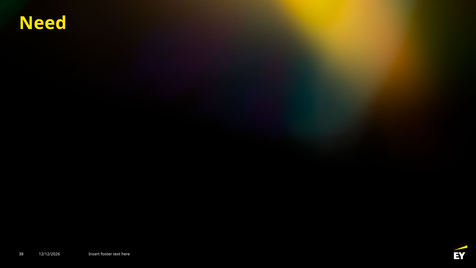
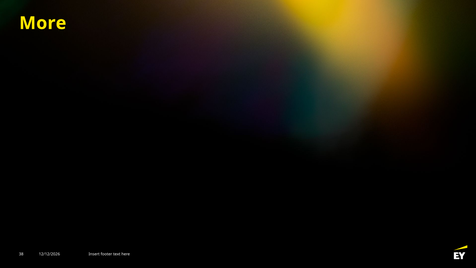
Need: Need -> More (43, 23)
